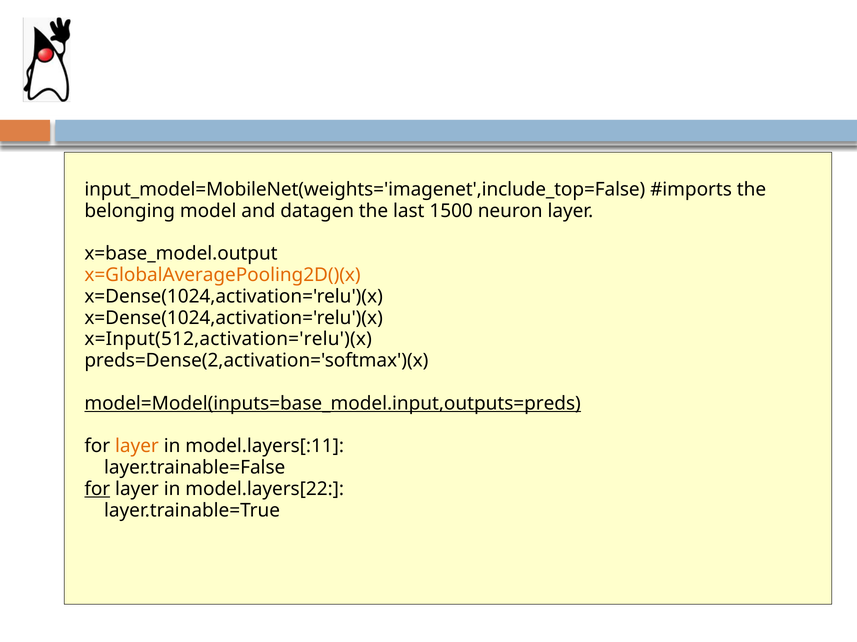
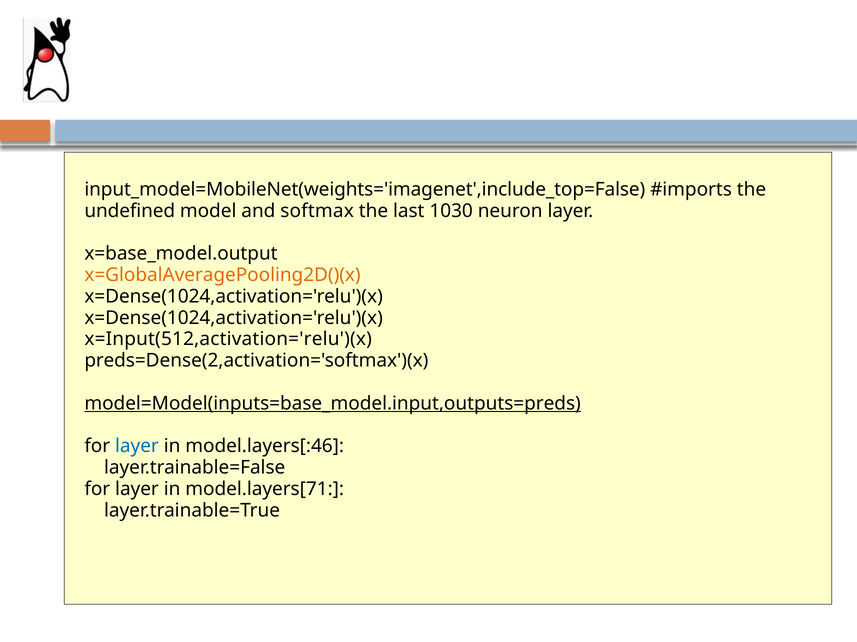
belonging: belonging -> undefined (130, 211)
datagen: datagen -> softmax (317, 211)
1500: 1500 -> 1030 (451, 211)
layer colour: orange -> blue (137, 447)
model.layers[:11: model.layers[:11 -> model.layers[:46 (265, 447)
for underline: present -> none (97, 490)
model.layers[22: model.layers[22 -> model.layers[71 (265, 490)
